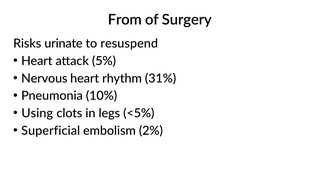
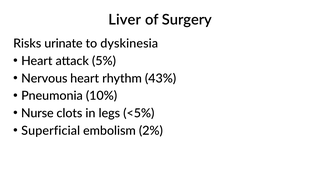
From: From -> Liver (125, 20)
resuspend: resuspend -> dyskinesia (129, 44)
31%: 31% -> 43% (161, 79)
Using: Using -> Nurse (37, 114)
